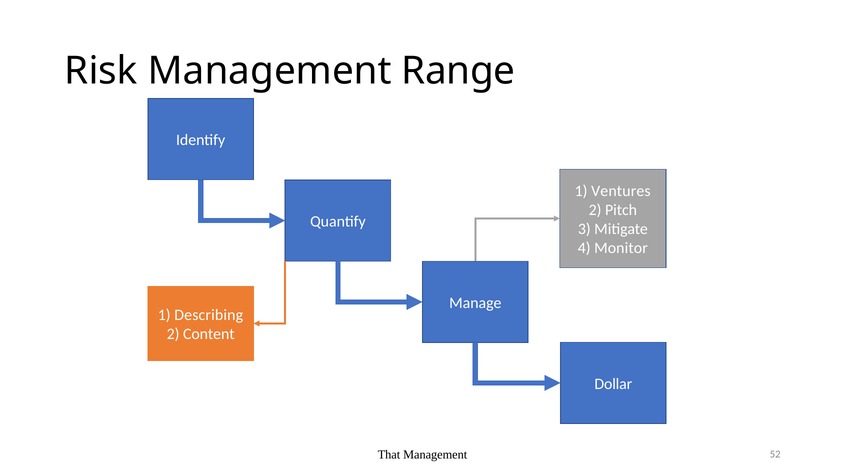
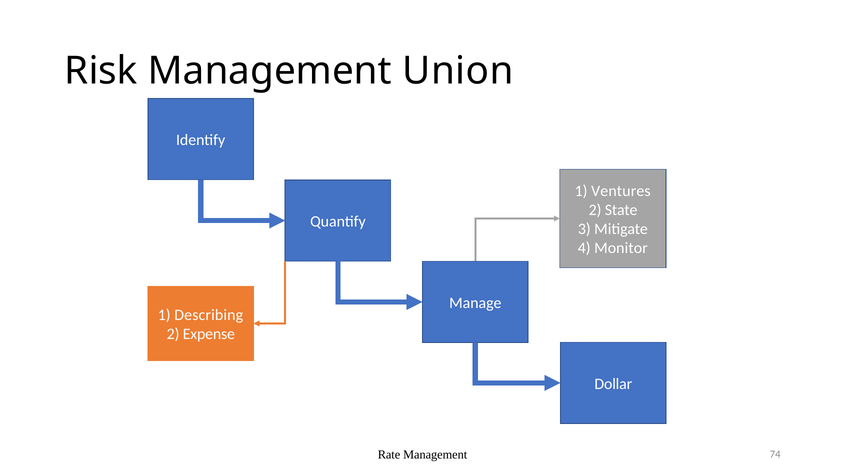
Range: Range -> Union (458, 71)
Pitch: Pitch -> State (621, 210)
Content: Content -> Expense (209, 334)
That: That -> Rate (389, 454)
52: 52 -> 74 (775, 454)
